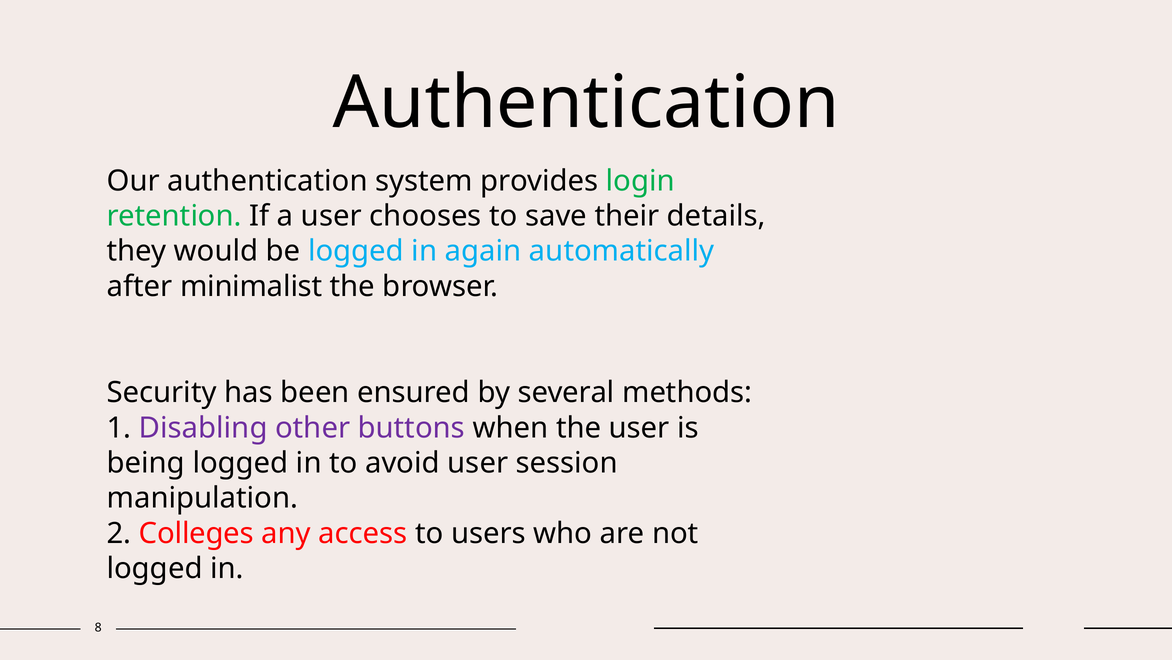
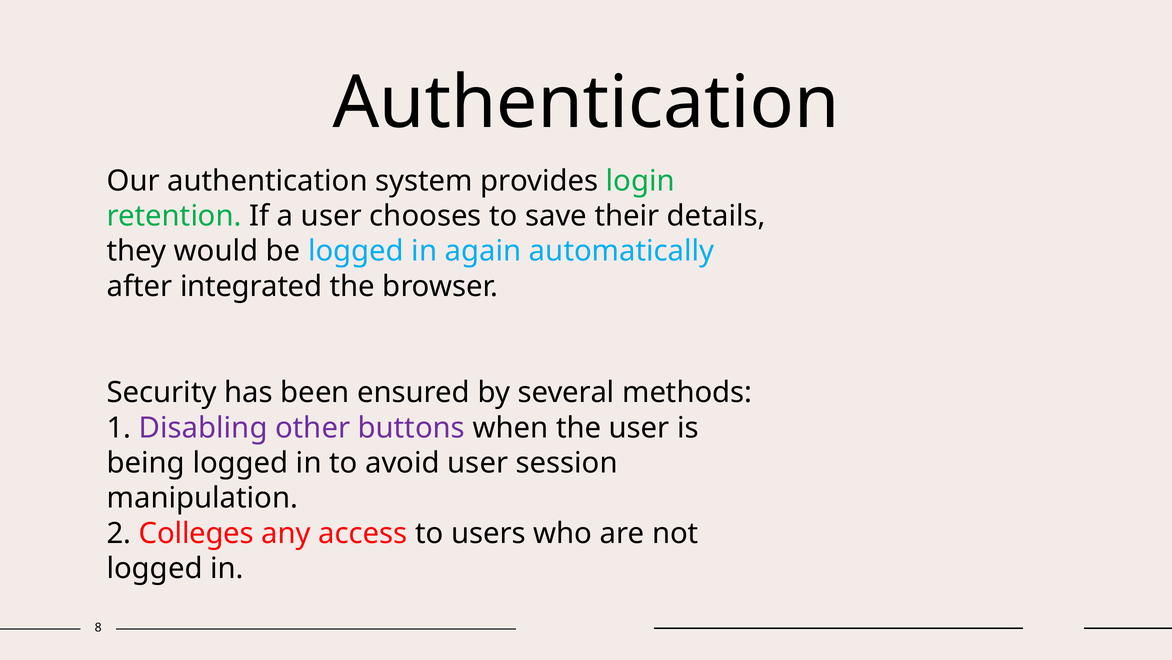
minimalist: minimalist -> integrated (251, 286)
